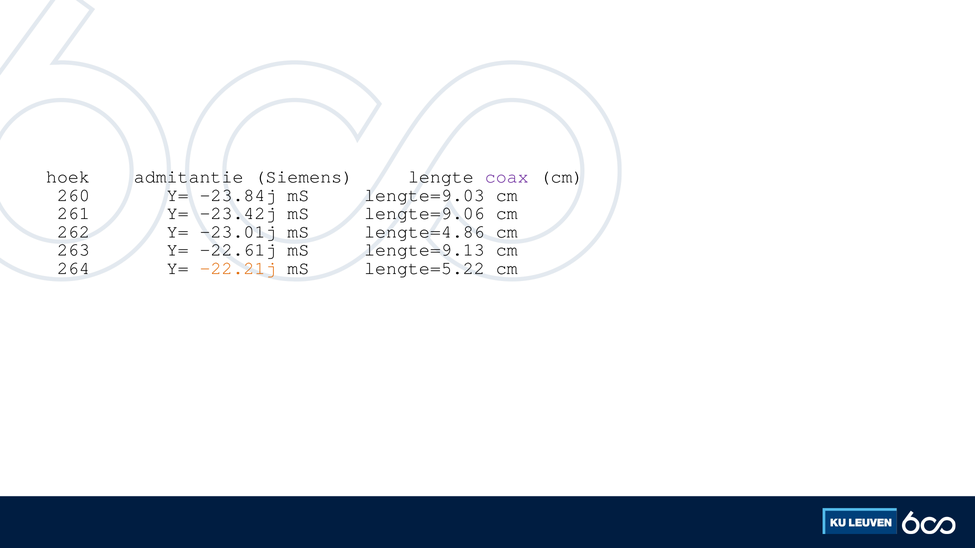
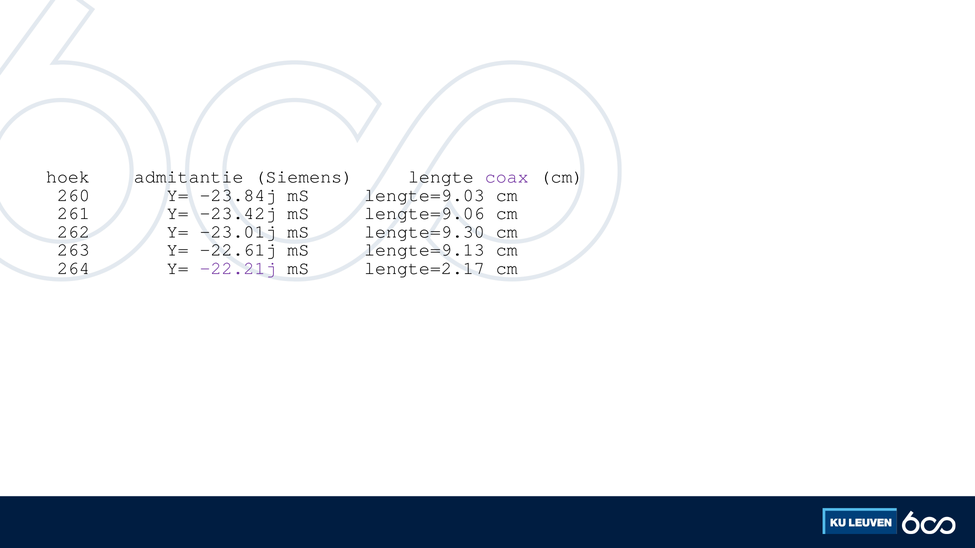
lengte=4.86: lengte=4.86 -> lengte=9.30 (424, 232)
-22.21j colour: orange -> purple (238, 268)
lengte=5.22: lengte=5.22 -> lengte=2.17 (424, 268)
